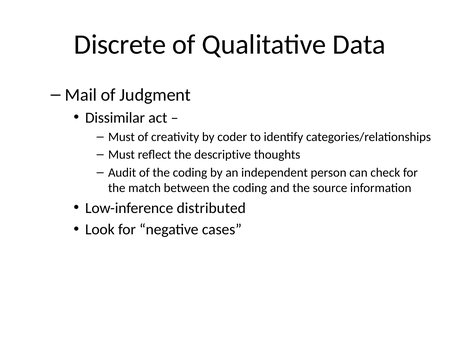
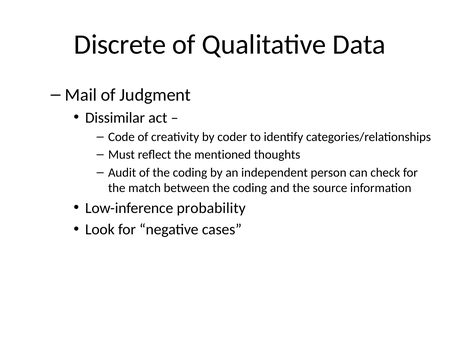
Must: Must -> Code (121, 137)
descriptive: descriptive -> mentioned (223, 155)
distributed: distributed -> probability (211, 208)
